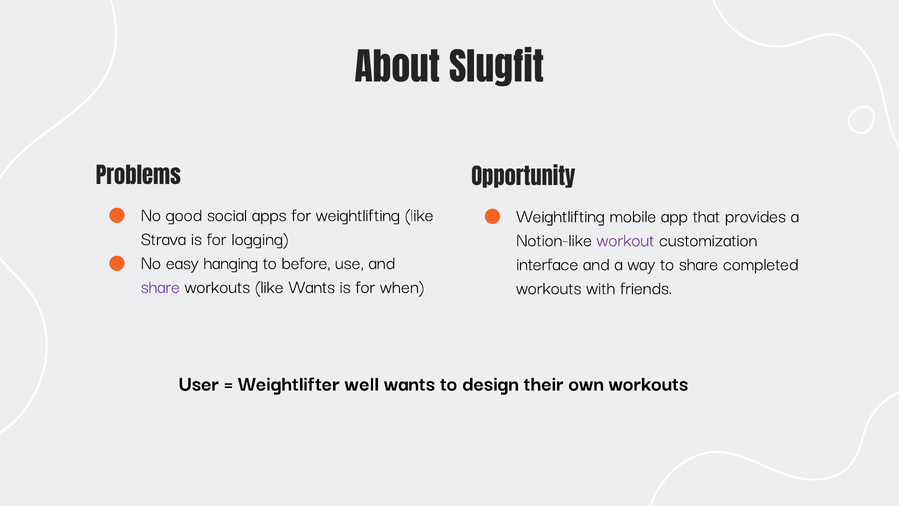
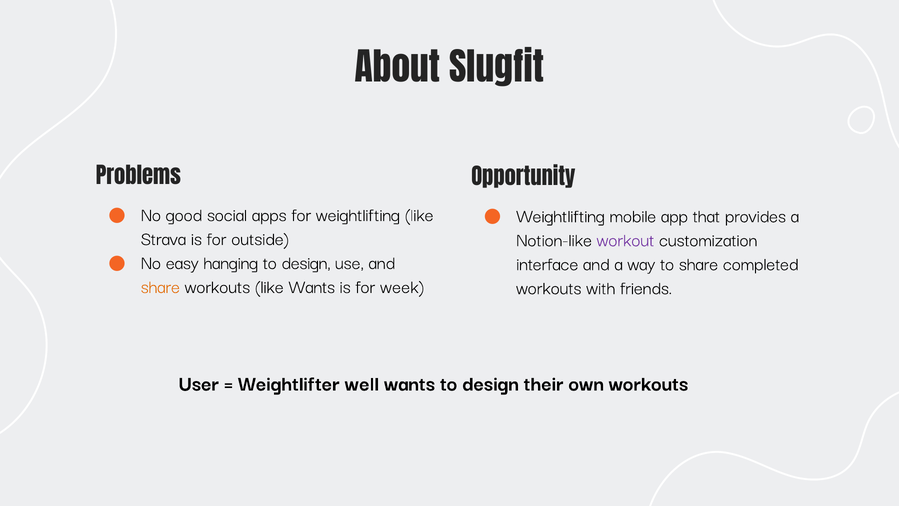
logging: logging -> outside (260, 238)
before: before -> design (306, 262)
share colour: purple -> orange (160, 286)
when: when -> week (402, 286)
